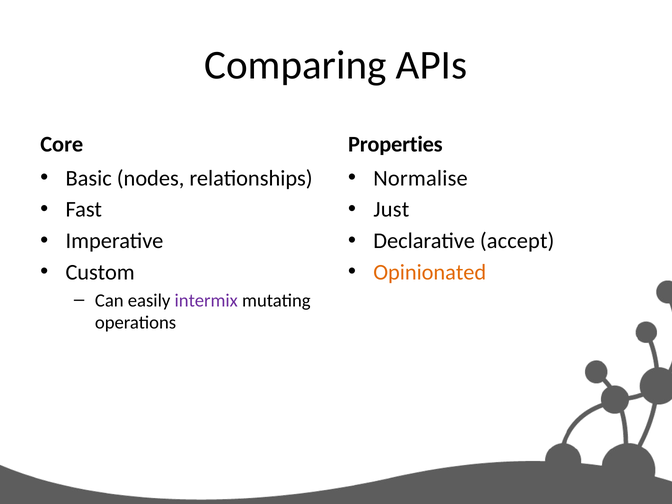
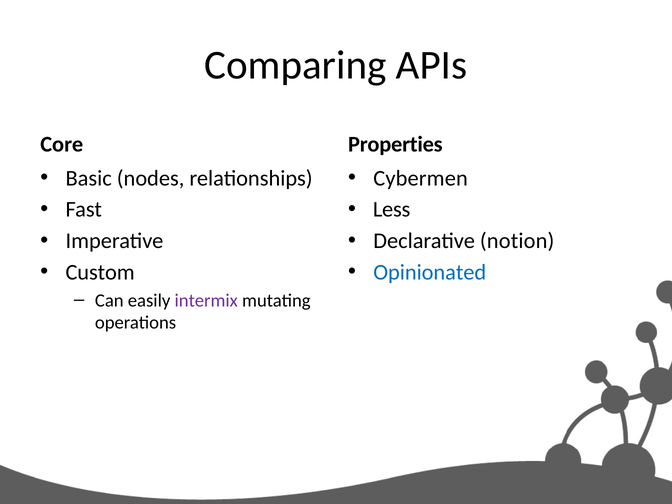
Normalise: Normalise -> Cybermen (421, 178)
Just: Just -> Less (392, 210)
accept: accept -> notion (517, 241)
Opinionated colour: orange -> blue (430, 272)
